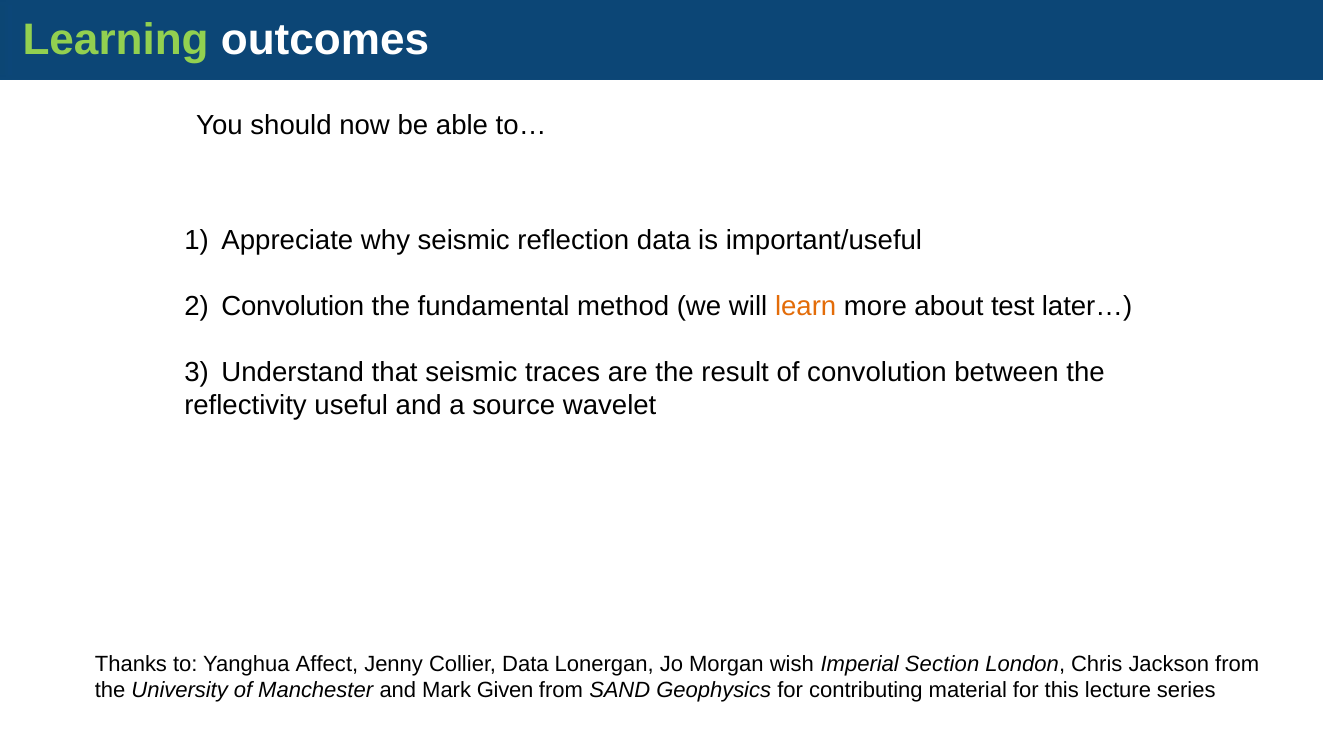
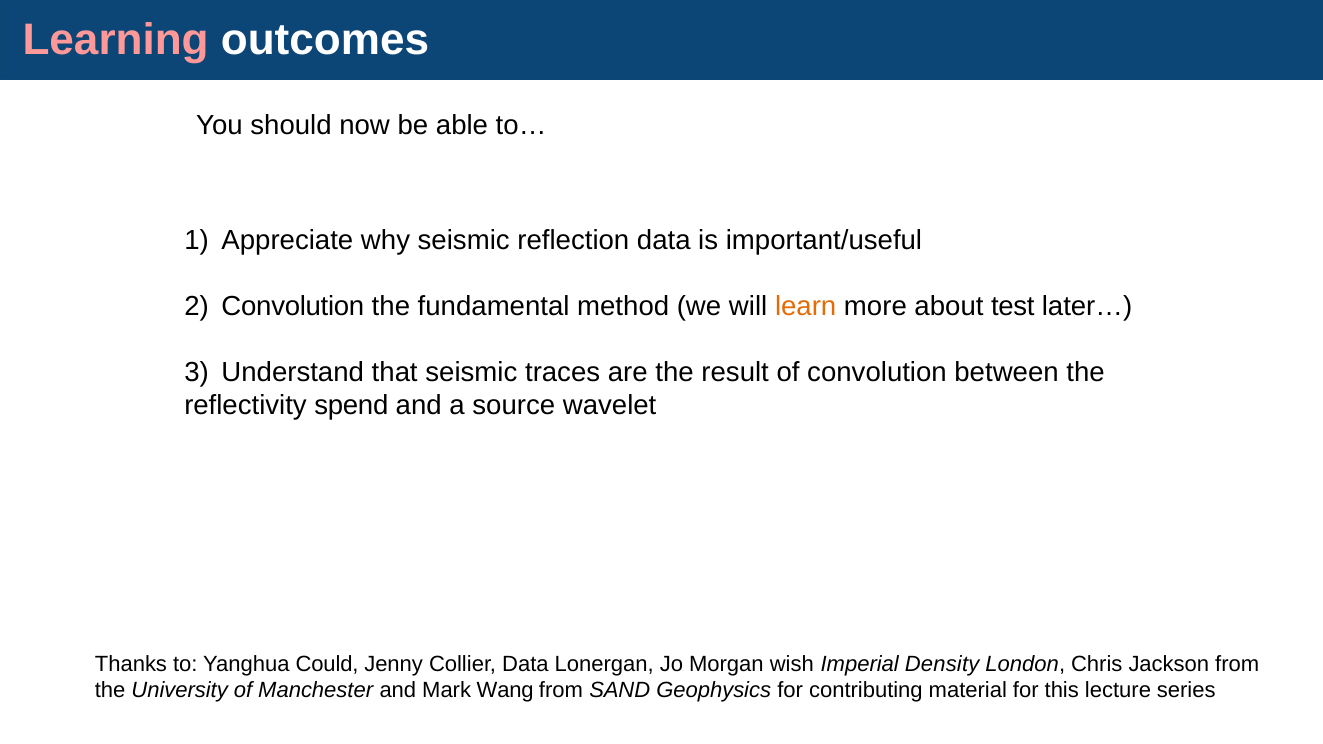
Learning colour: light green -> pink (116, 40)
useful: useful -> spend (351, 406)
Affect: Affect -> Could (327, 664)
Section: Section -> Density (942, 664)
Given: Given -> Wang (505, 691)
